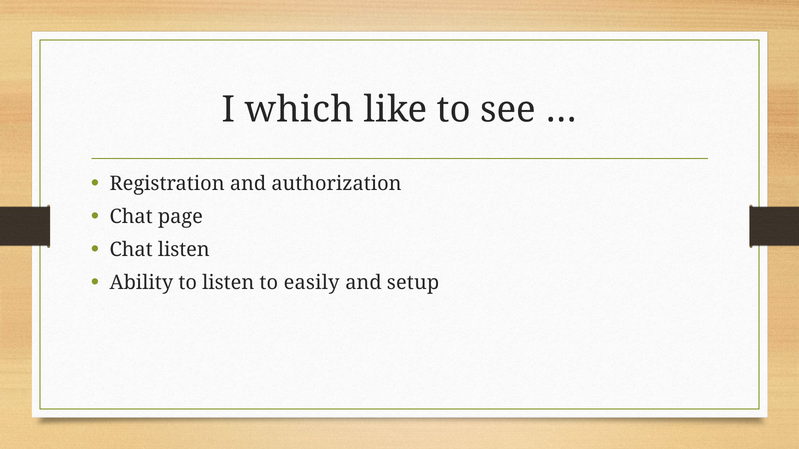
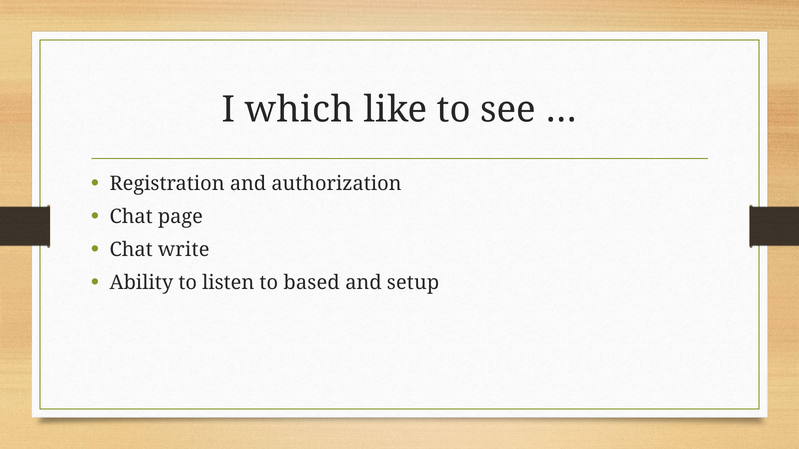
Chat listen: listen -> write (184, 250)
easily: easily -> based (312, 283)
